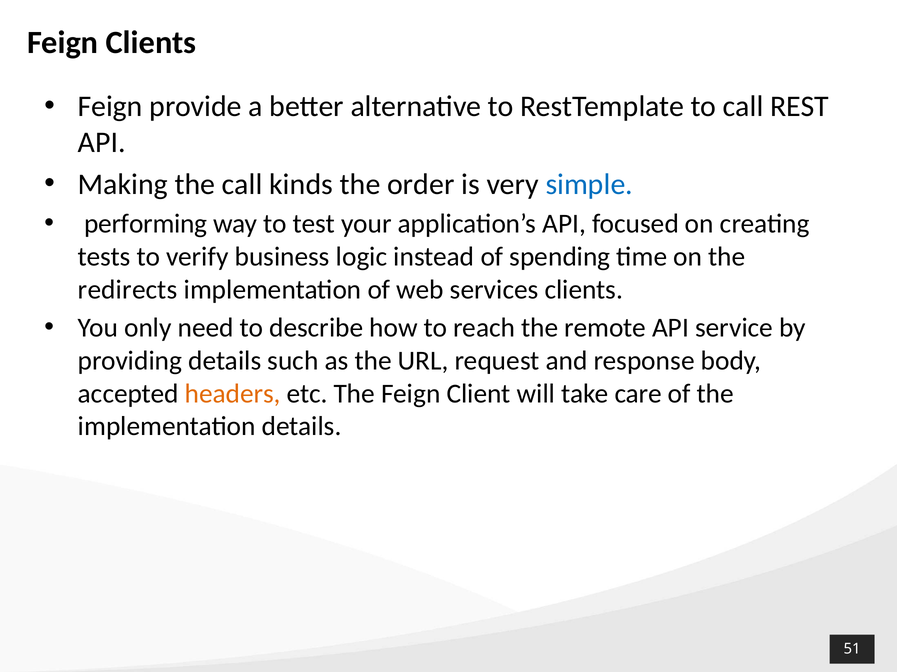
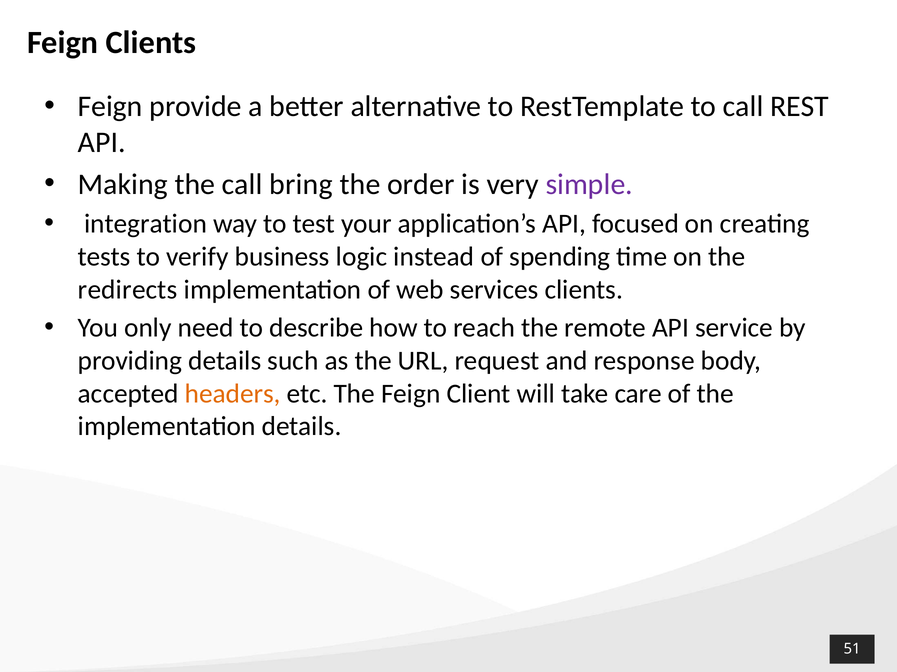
kinds: kinds -> bring (301, 184)
simple colour: blue -> purple (589, 184)
performing: performing -> integration (146, 224)
